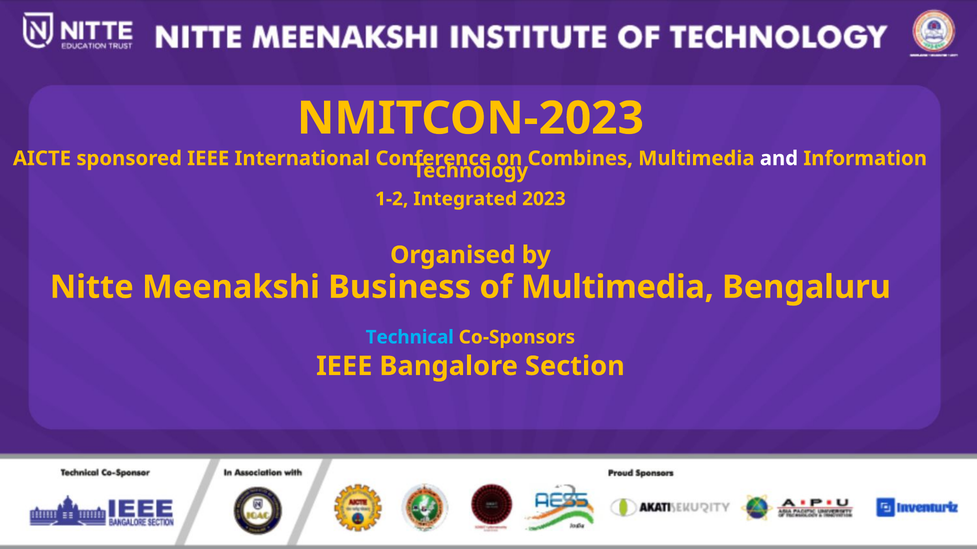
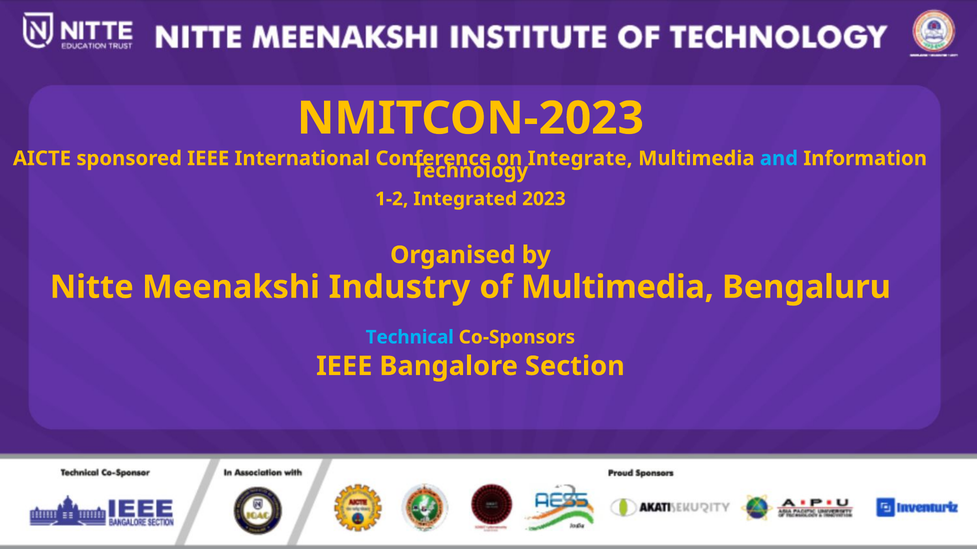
Combines: Combines -> Integrate (580, 159)
and colour: white -> light blue (779, 159)
Business: Business -> Industry (399, 287)
